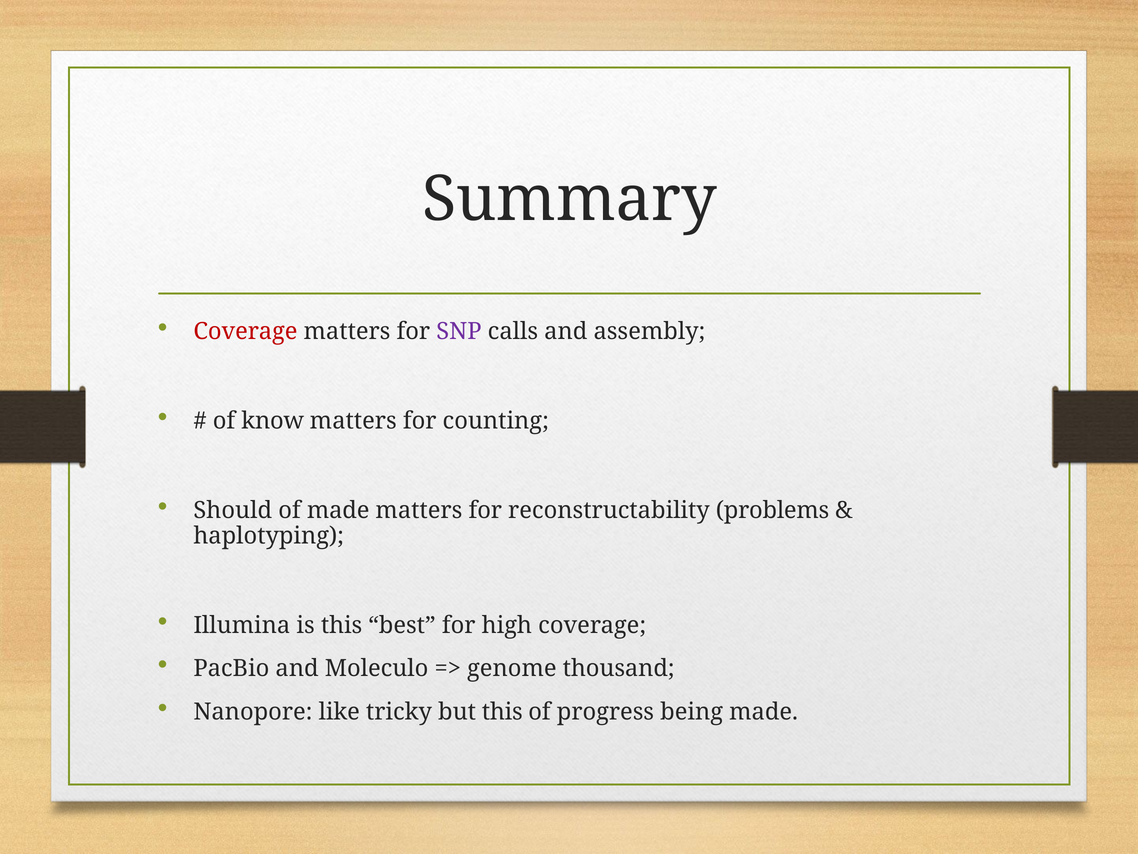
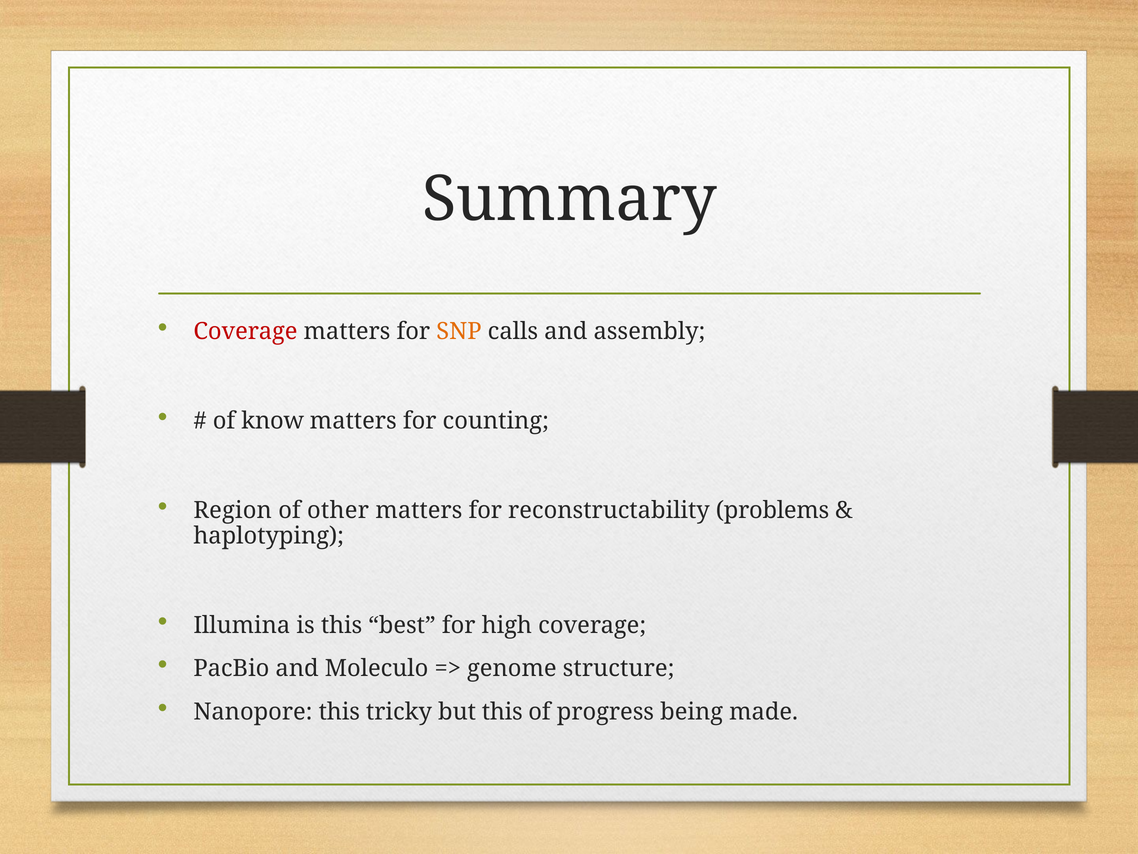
SNP colour: purple -> orange (459, 331)
Should: Should -> Region (233, 510)
of made: made -> other (338, 510)
thousand: thousand -> structure (619, 668)
Nanopore like: like -> this (339, 711)
